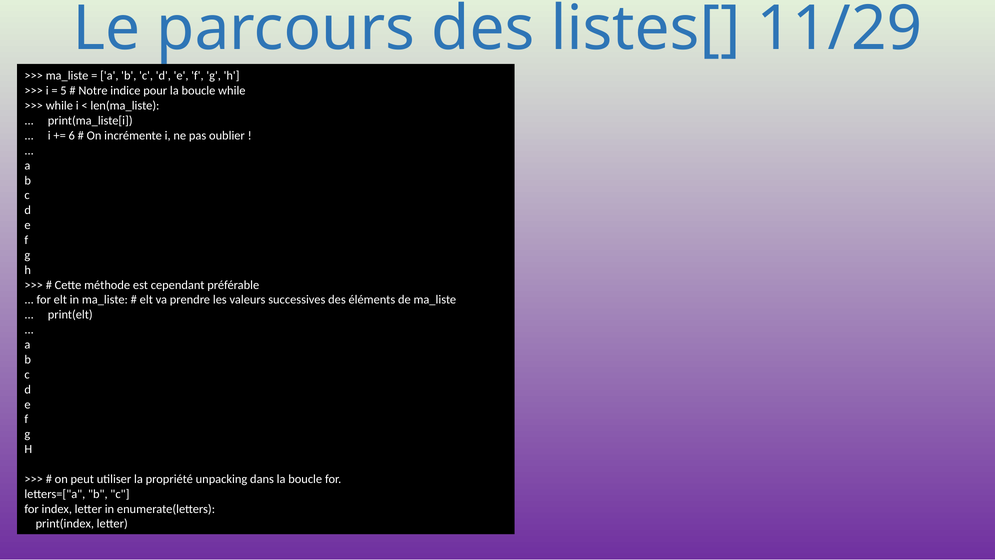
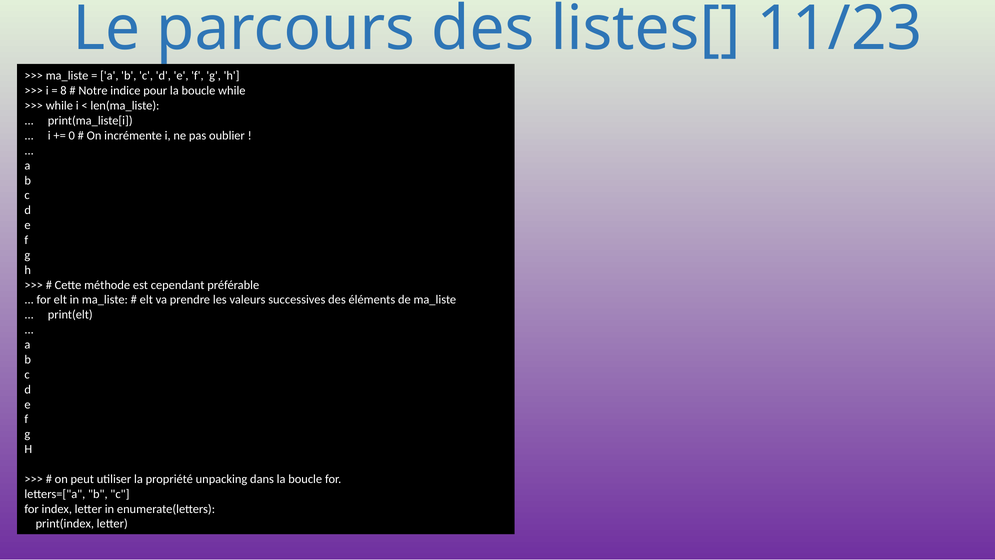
11/29: 11/29 -> 11/23 (839, 29)
5: 5 -> 8 (63, 91)
6: 6 -> 0 (72, 136)
